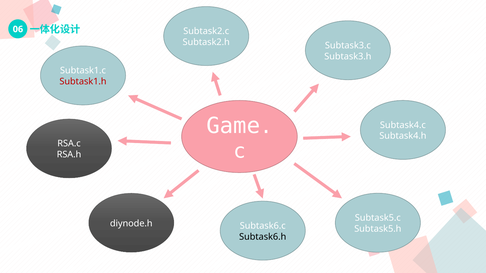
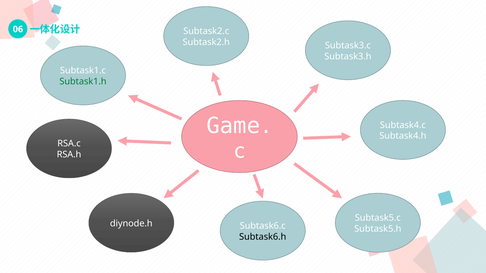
Subtask1.h colour: red -> green (83, 82)
